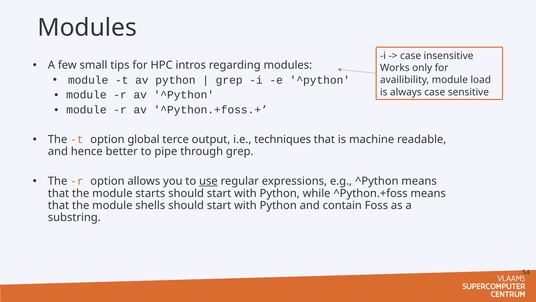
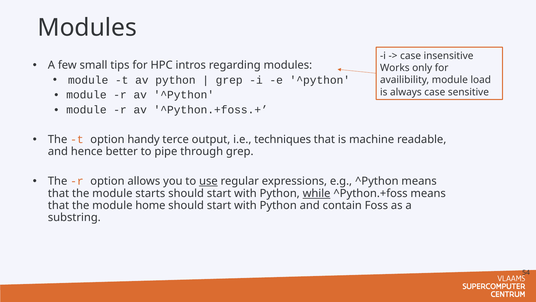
global: global -> handy (144, 139)
while underline: none -> present (317, 193)
shells: shells -> home (150, 205)
